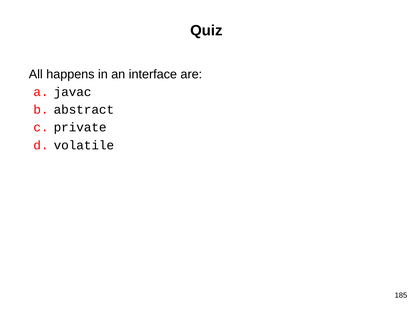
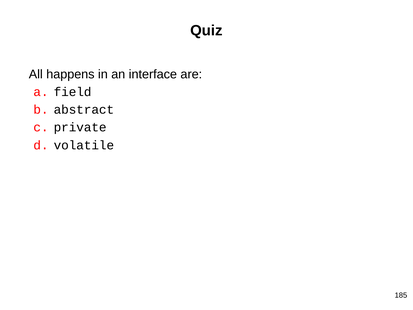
javac: javac -> field (73, 92)
